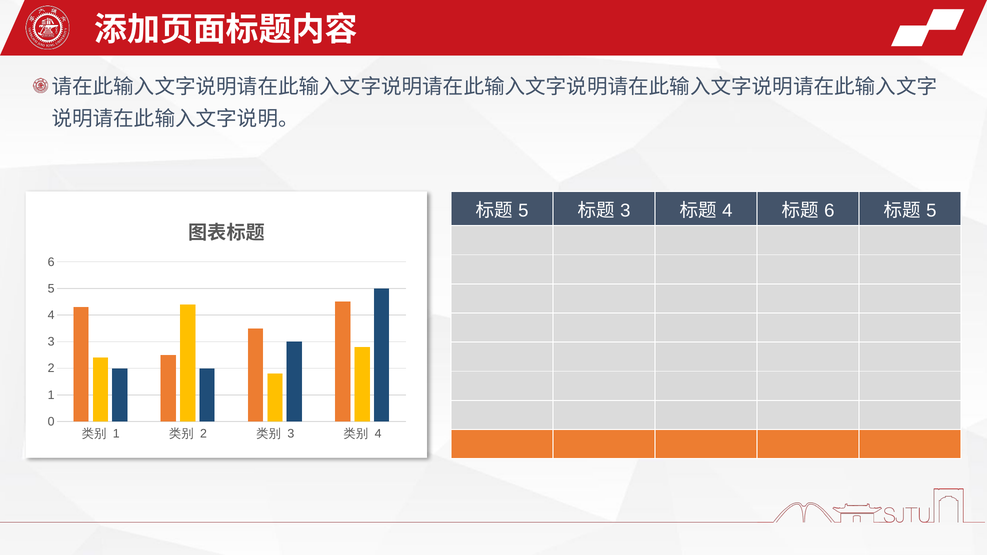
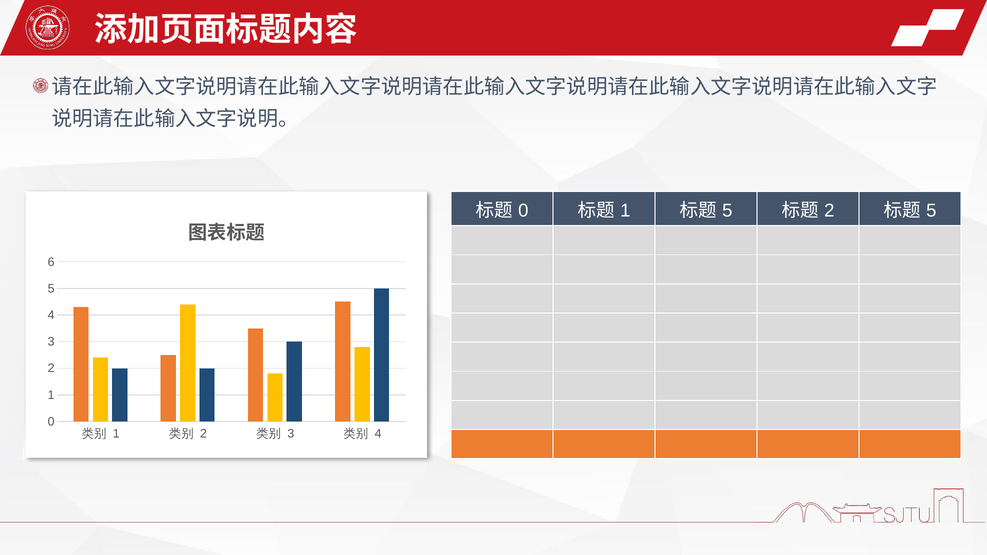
5: 5 -> 0 (523, 211)
3: 3 -> 1 (625, 211)
4: 4 -> 5 (727, 211)
6: 6 -> 2 (829, 211)
